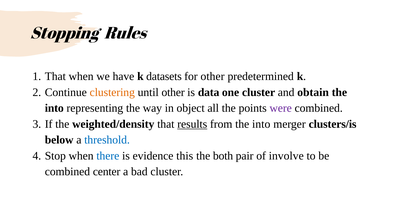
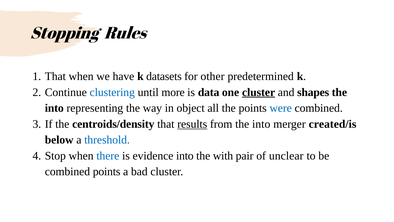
clustering colour: orange -> blue (112, 92)
until other: other -> more (173, 92)
cluster underline: none -> present (259, 92)
obtain: obtain -> shapes (313, 92)
were colour: purple -> blue (281, 108)
weighted/density: weighted/density -> centroids/density (113, 124)
clusters/is: clusters/is -> created/is (333, 124)
evidence this: this -> into (185, 156)
both: both -> with (223, 156)
involve: involve -> unclear (286, 156)
combined center: center -> points (107, 171)
